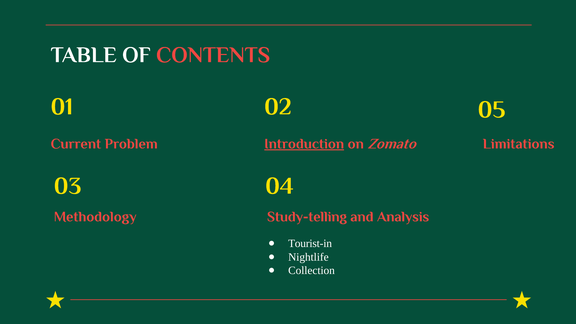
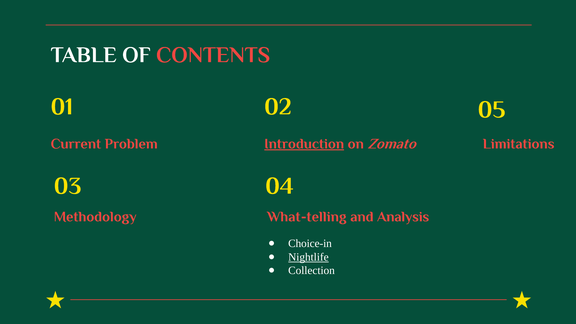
Study-telling: Study-telling -> What-telling (307, 217)
Tourist-in: Tourist-in -> Choice-in (310, 244)
Nightlife underline: none -> present (308, 257)
